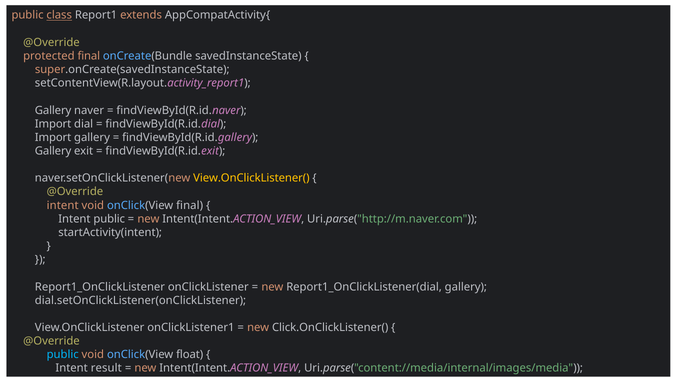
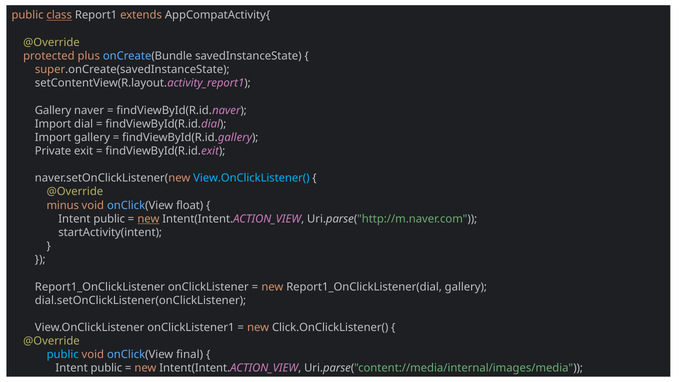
protected final: final -> plus (89, 56)
Gallery: Gallery -> Private (53, 151)
View.OnClickListener( colour: yellow -> light blue (251, 178)
intent: intent -> minus (63, 205)
onClick(View final: final -> float (190, 205)
new underline: none -> present (148, 219)
float: float -> final (190, 355)
result: result -> public (106, 368)
